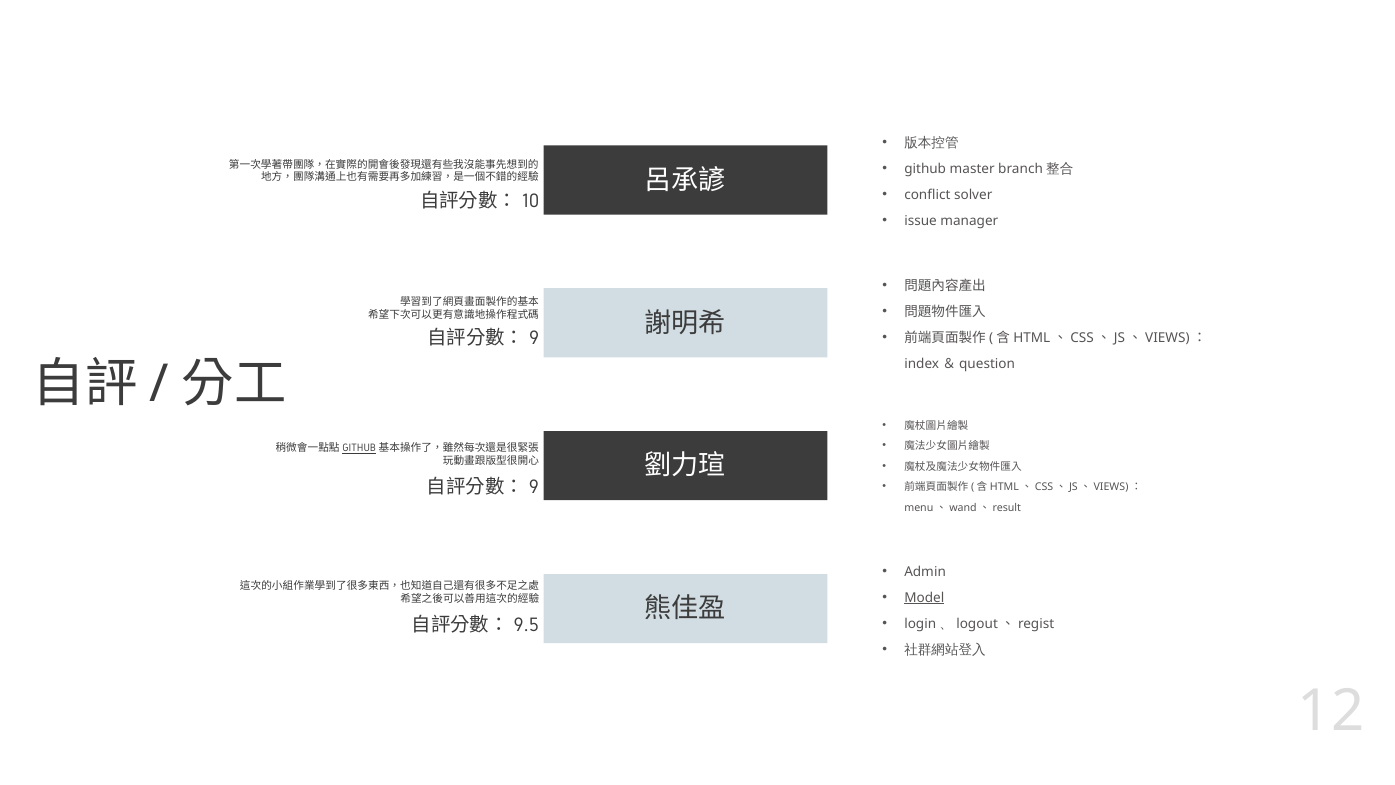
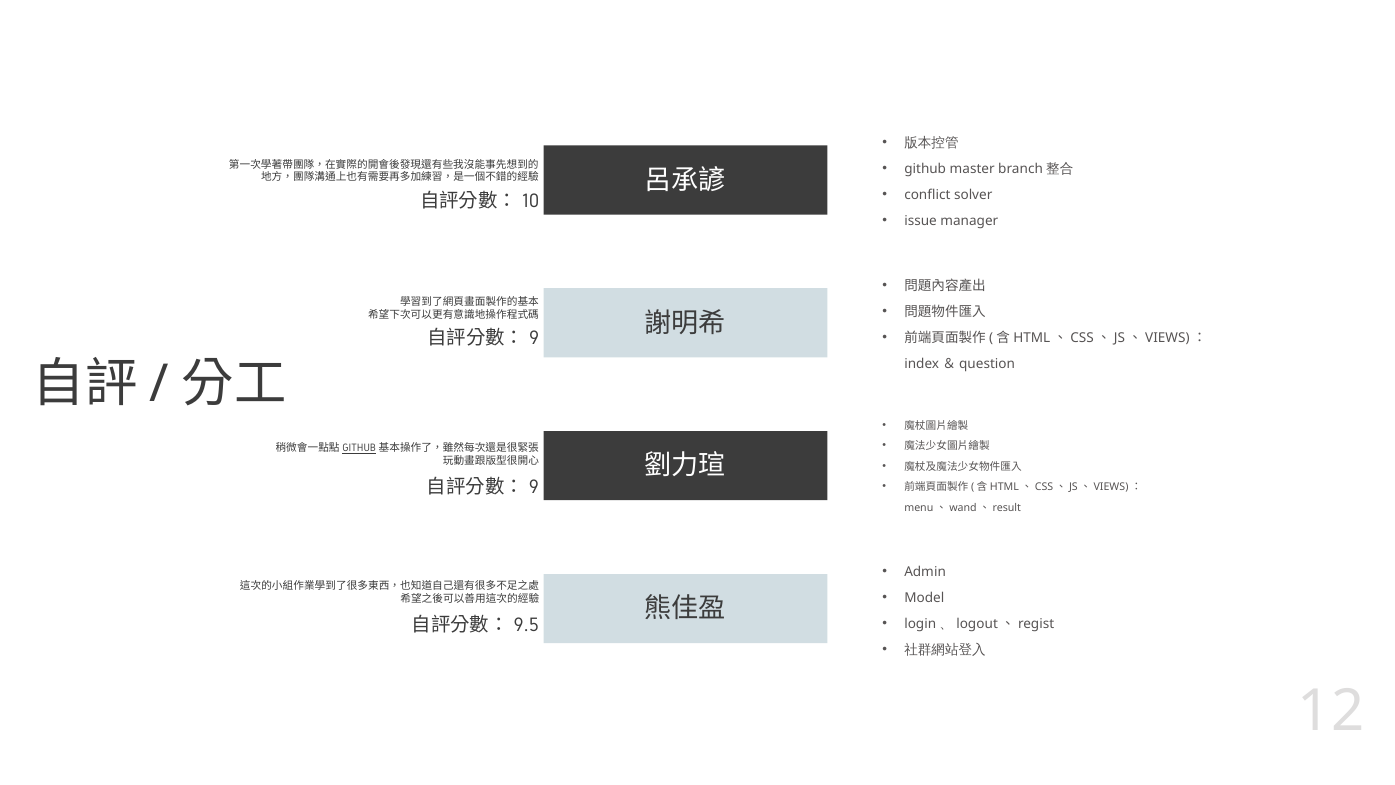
Model underline: present -> none (924, 597)
